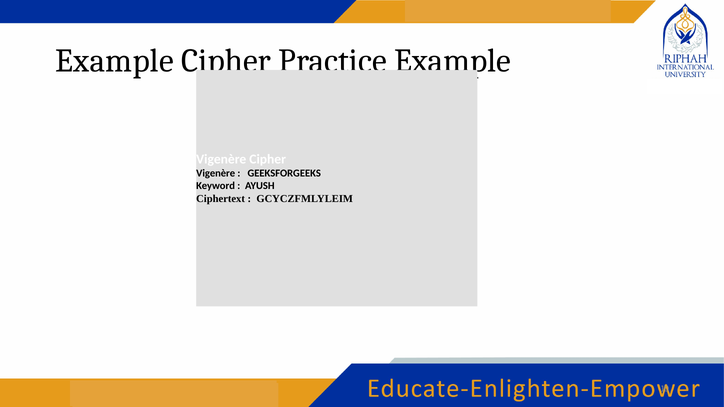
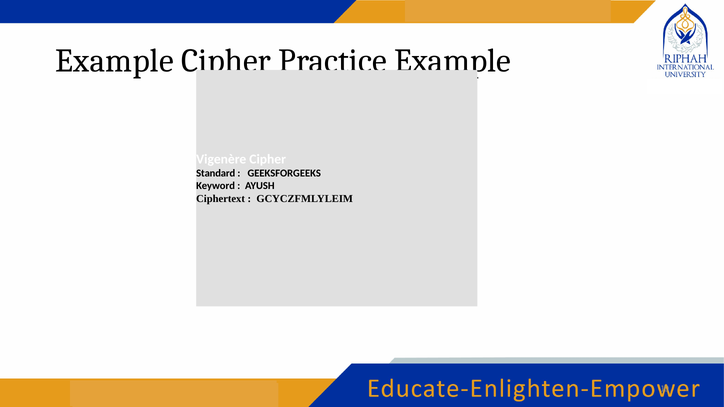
Vigenère: Vigenère -> Standard (216, 173)
